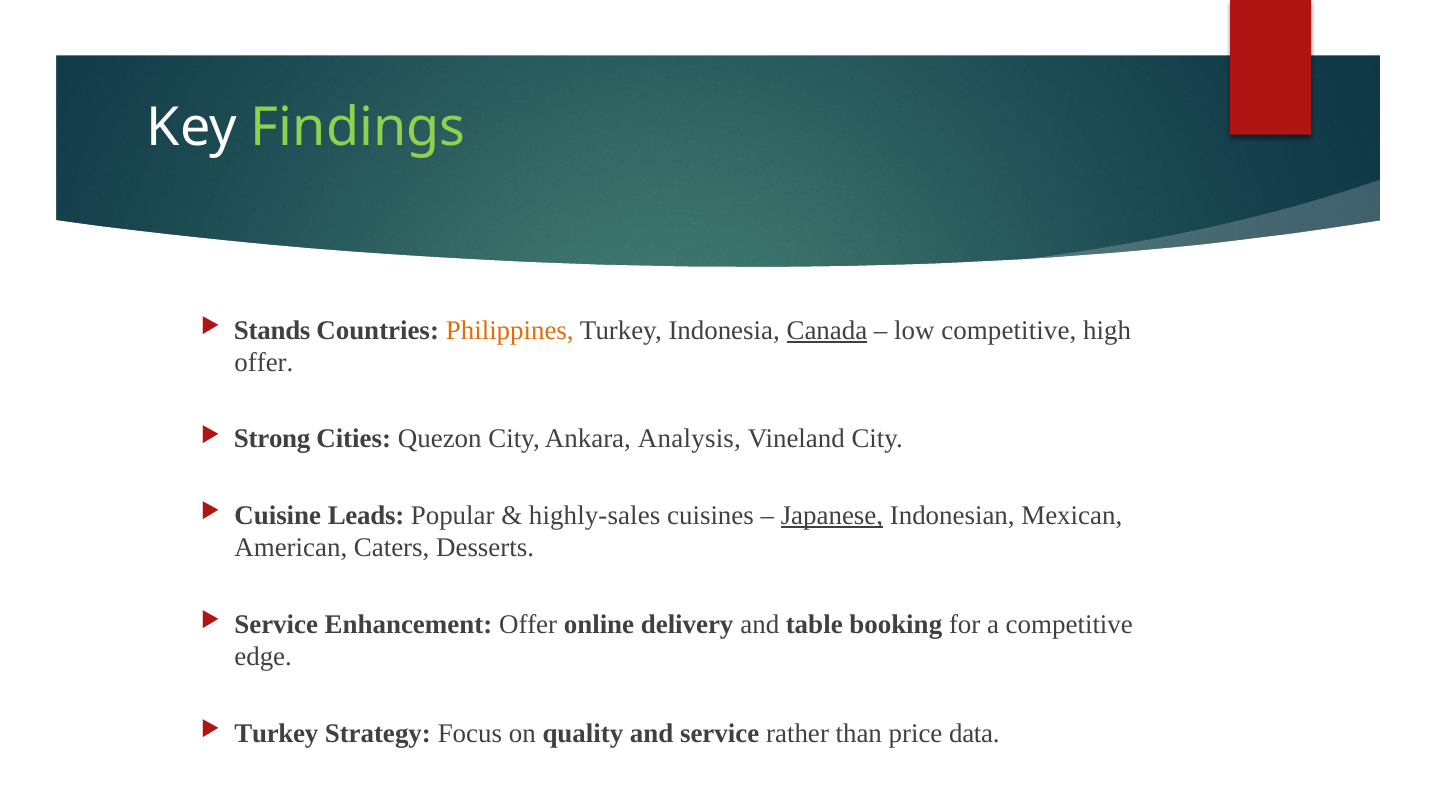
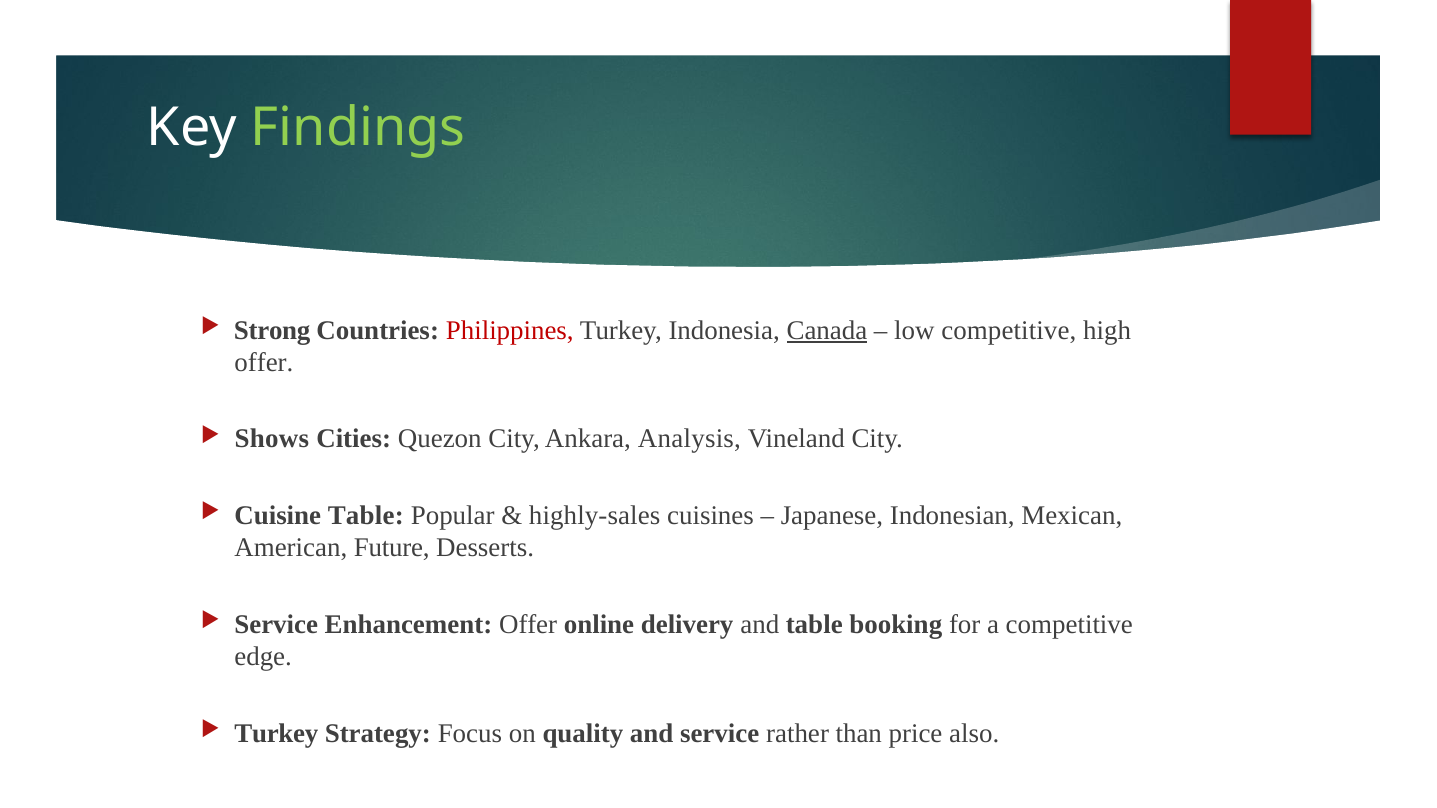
Stands: Stands -> Strong (272, 330)
Philippines colour: orange -> red (510, 330)
Strong: Strong -> Shows (272, 439)
Cuisine Leads: Leads -> Table (366, 516)
Japanese underline: present -> none (832, 516)
Caters: Caters -> Future (392, 548)
data: data -> also (974, 734)
